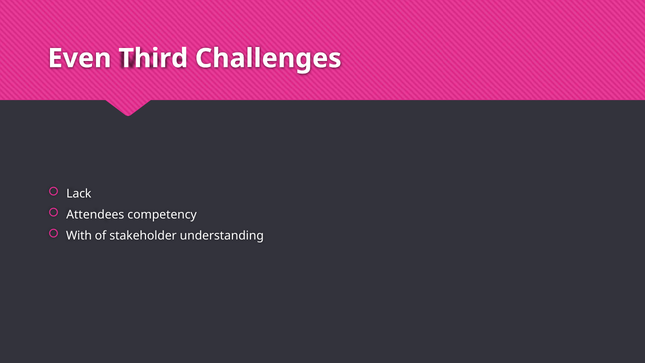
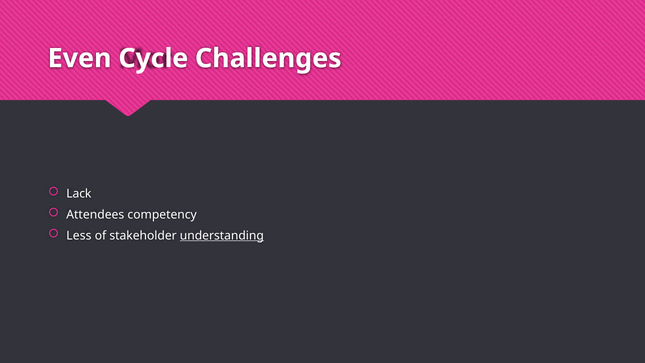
Third: Third -> Cycle (153, 58)
With: With -> Less (79, 236)
understanding underline: none -> present (222, 236)
